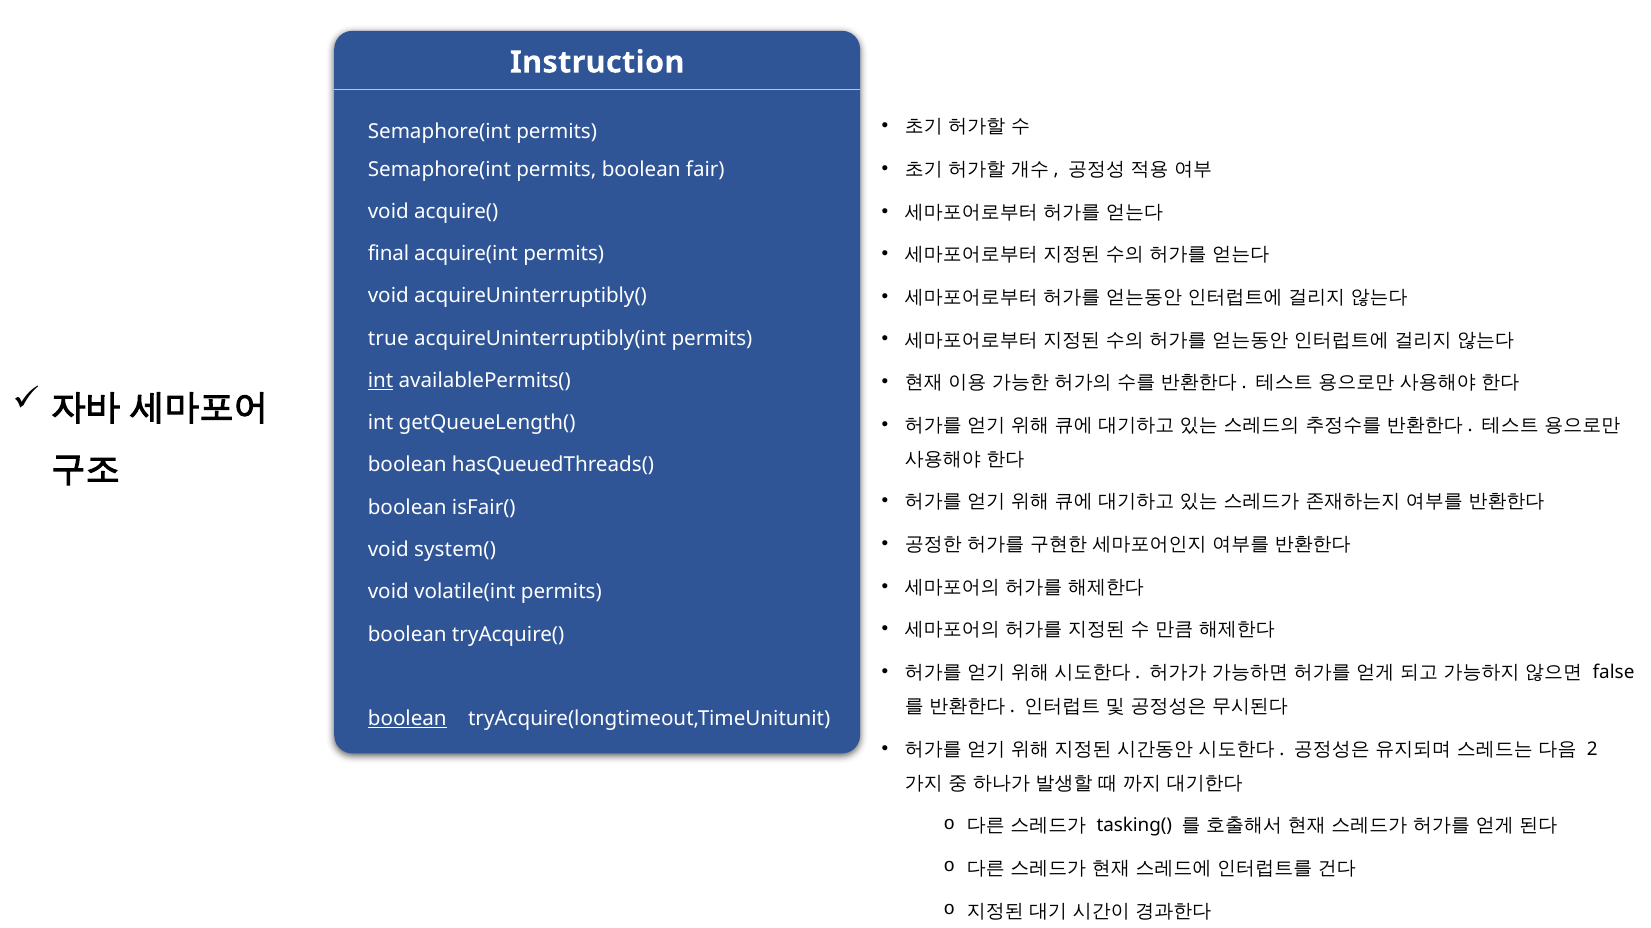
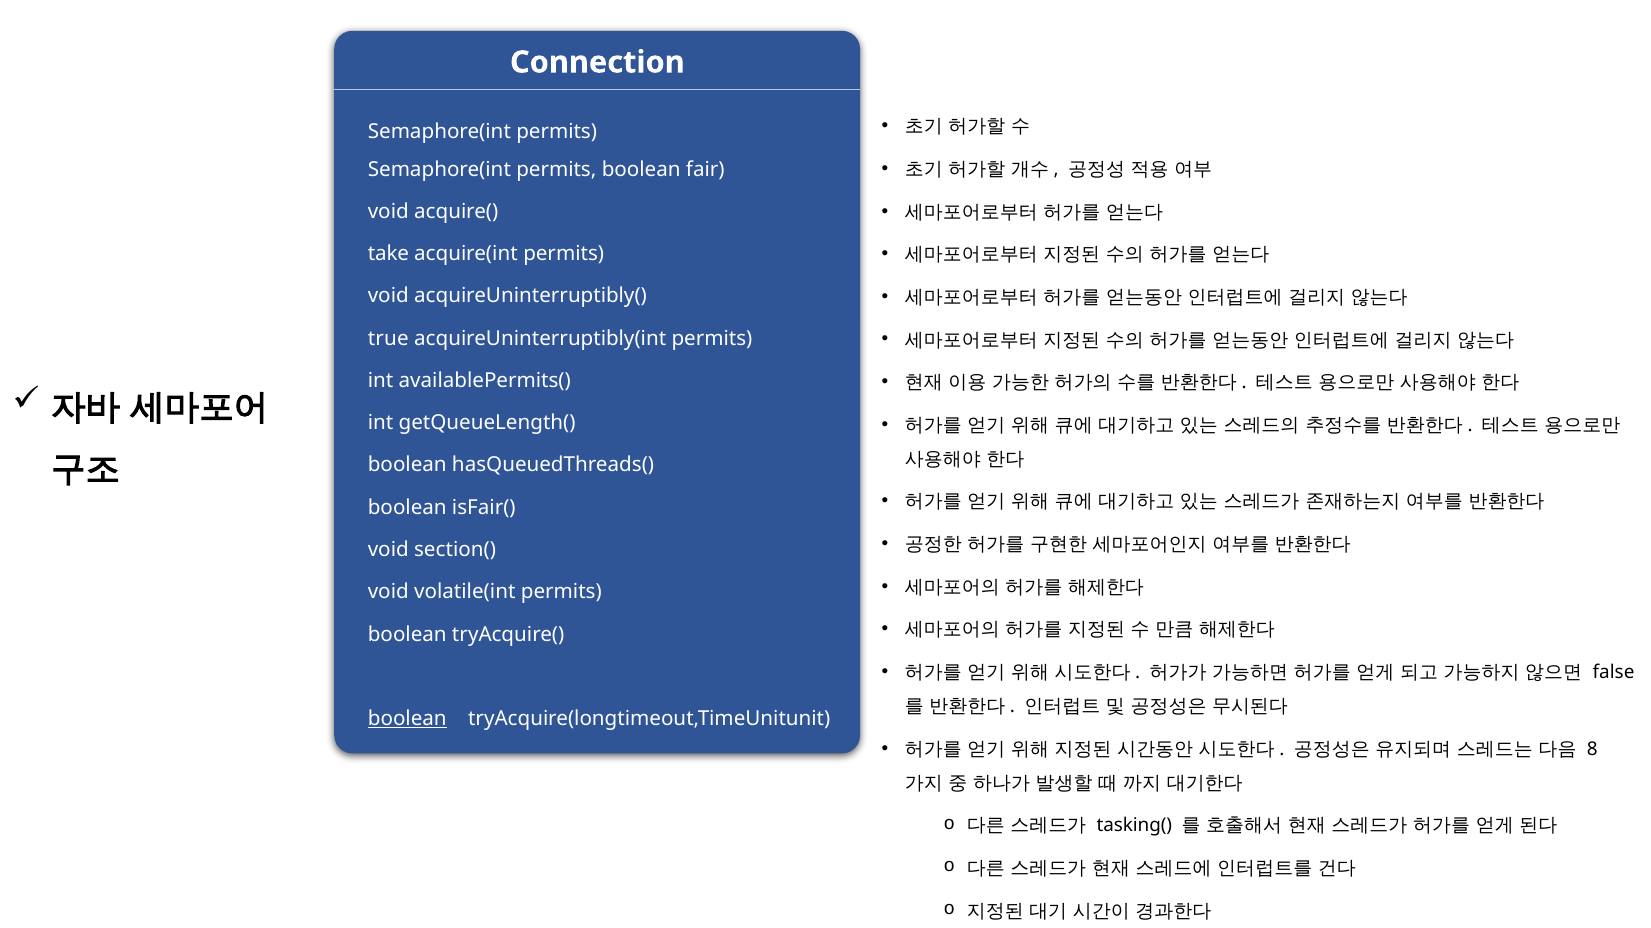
Instruction: Instruction -> Connection (597, 62)
final: final -> take (388, 254)
int underline: present -> none (381, 381)
system(: system( -> section( (455, 550)
2: 2 -> 8 (1592, 749)
